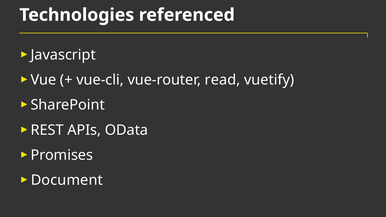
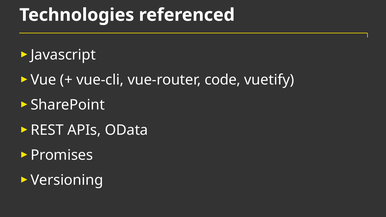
read: read -> code (223, 80)
Document: Document -> Versioning (67, 180)
